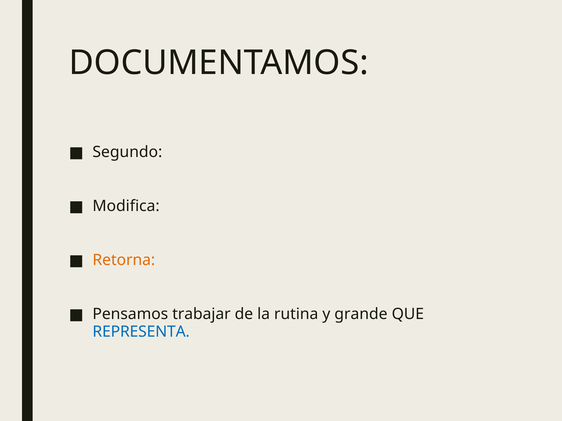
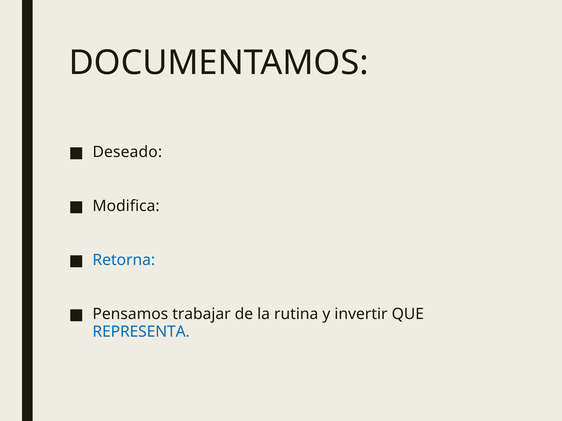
Segundo: Segundo -> Deseado (127, 152)
Retorna colour: orange -> blue (124, 260)
grande: grande -> invertir (361, 314)
